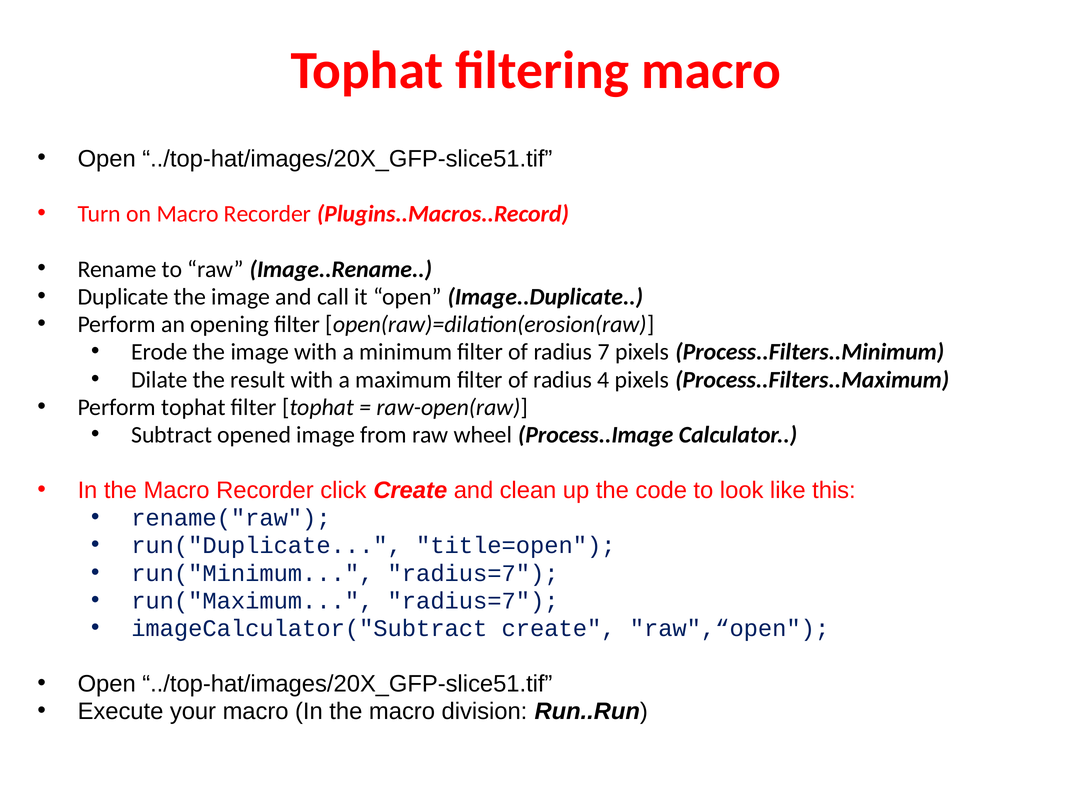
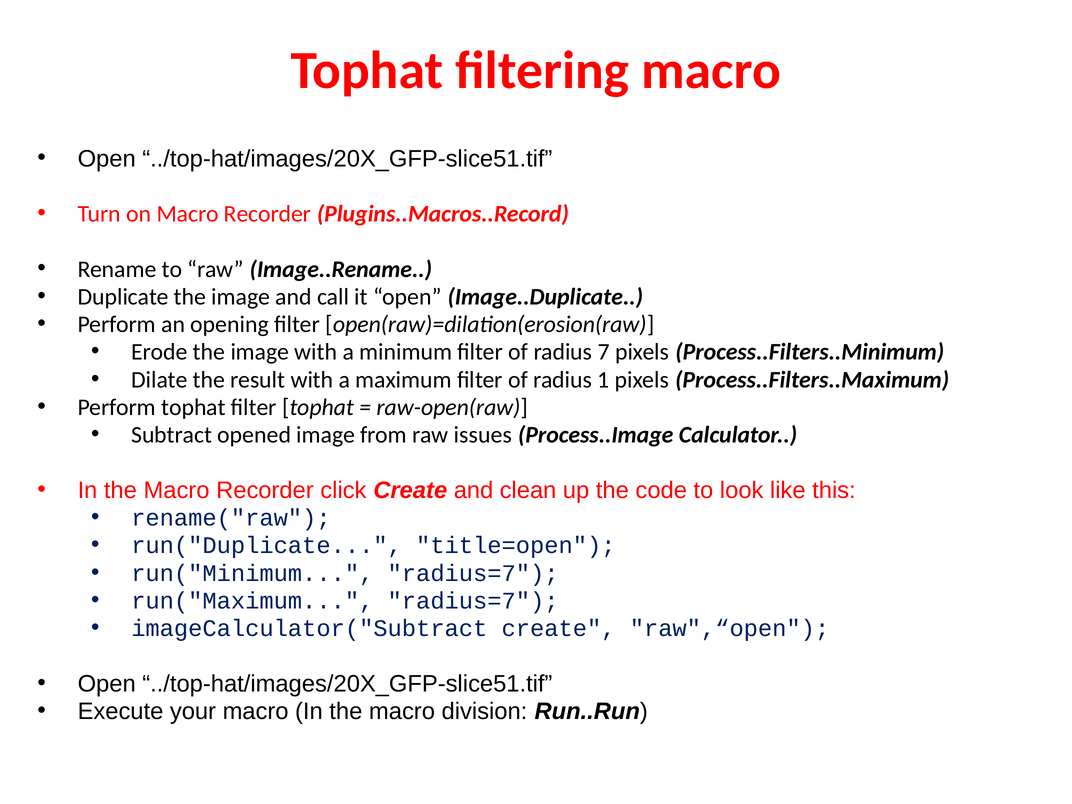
4: 4 -> 1 (603, 380)
wheel: wheel -> issues (483, 435)
